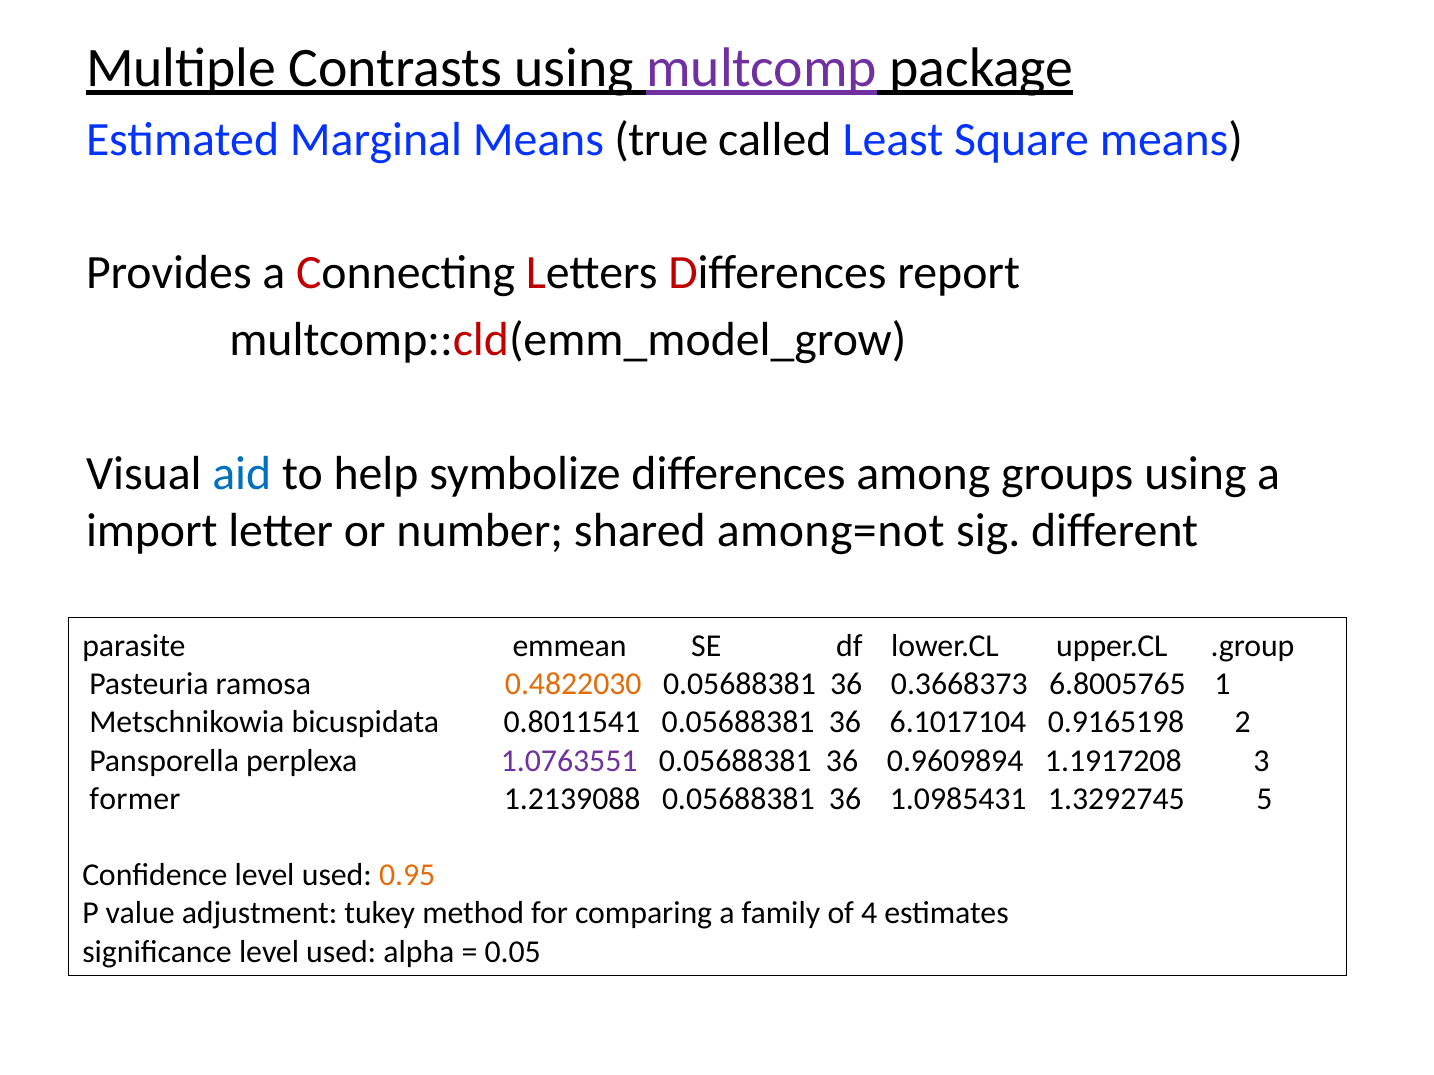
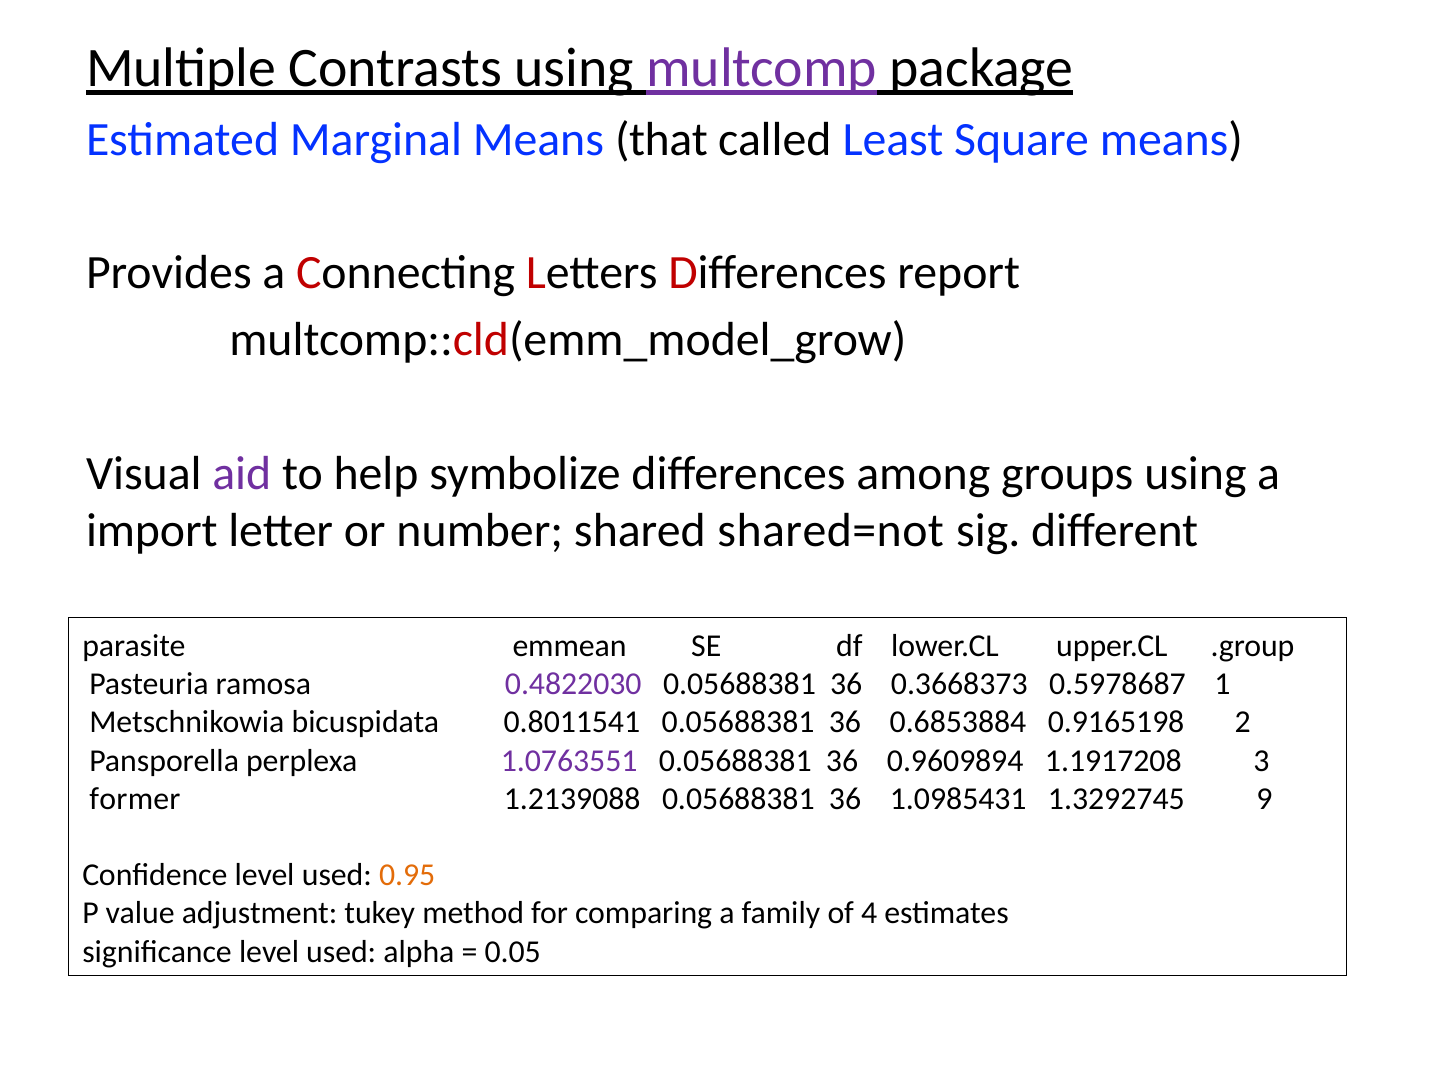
true: true -> that (661, 139)
aid colour: blue -> purple (242, 474)
among=not: among=not -> shared=not (831, 531)
0.4822030 colour: orange -> purple (573, 685)
6.8005765: 6.8005765 -> 0.5978687 (1117, 685)
6.1017104: 6.1017104 -> 0.6853884 (958, 723)
5: 5 -> 9 (1264, 799)
